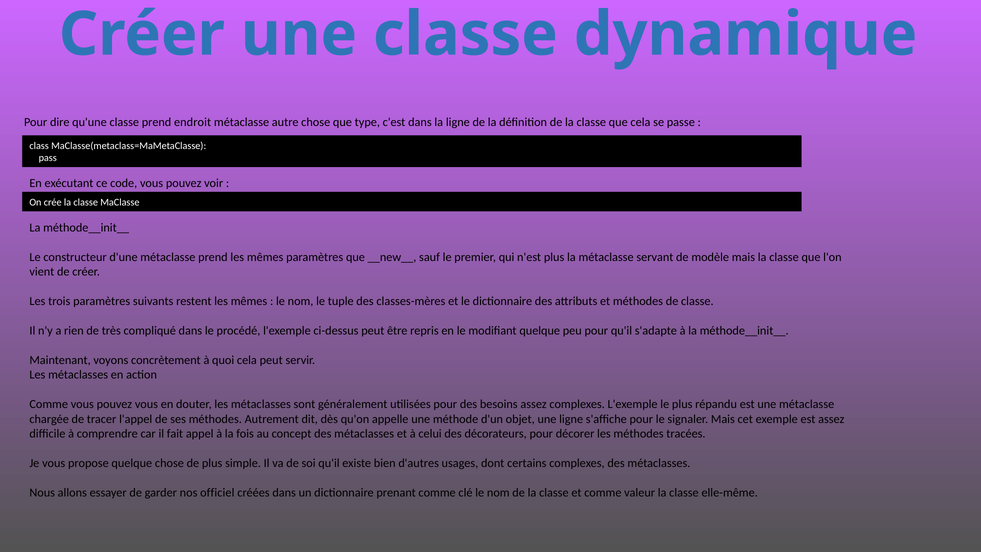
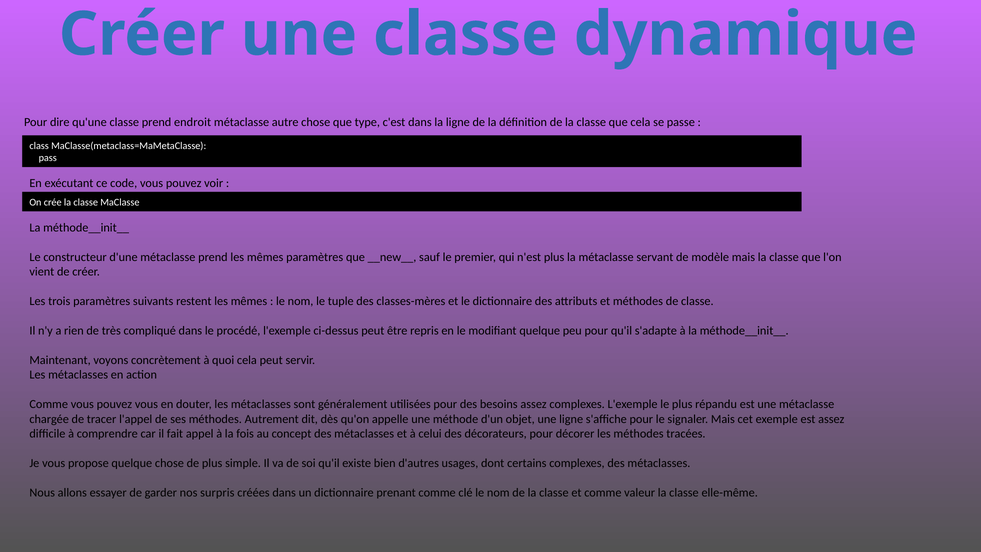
officiel: officiel -> surpris (217, 492)
